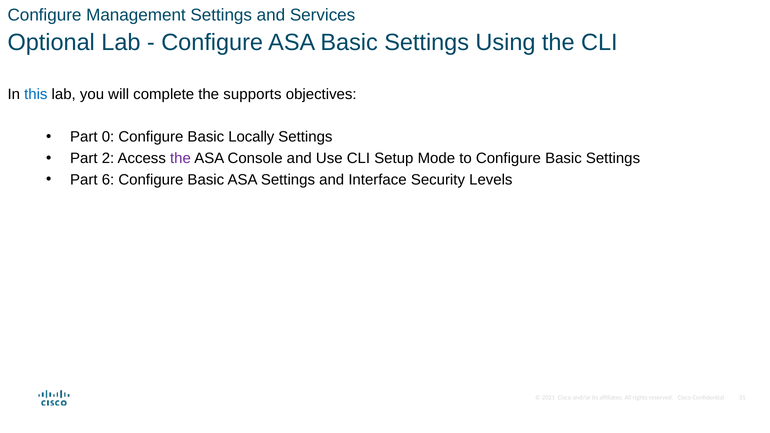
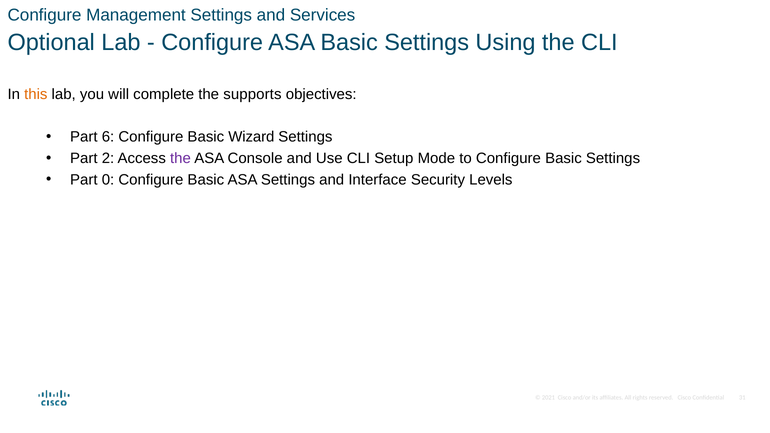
this colour: blue -> orange (36, 94)
0: 0 -> 6 (108, 137)
Locally: Locally -> Wizard (251, 137)
6: 6 -> 0 (108, 180)
